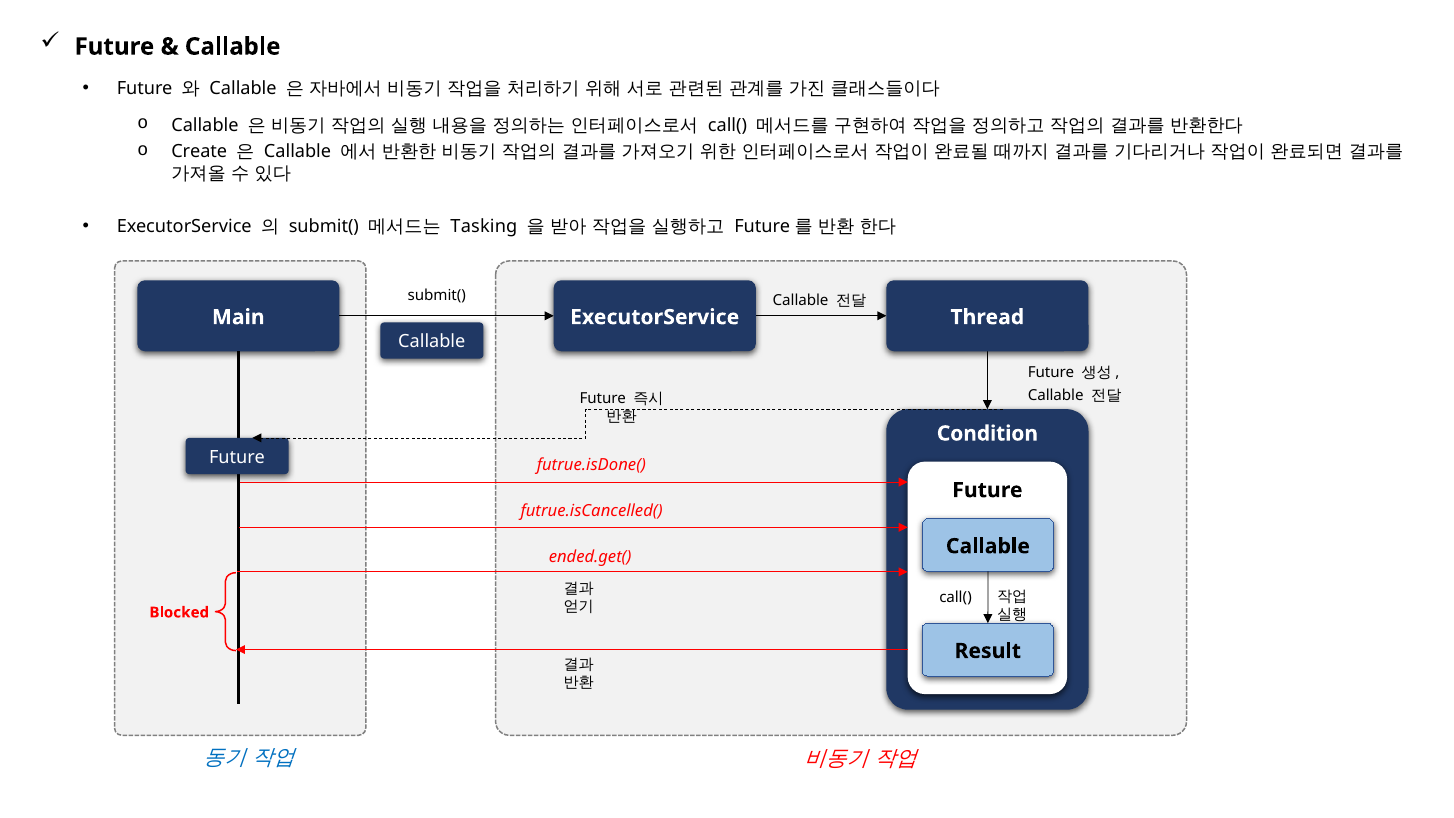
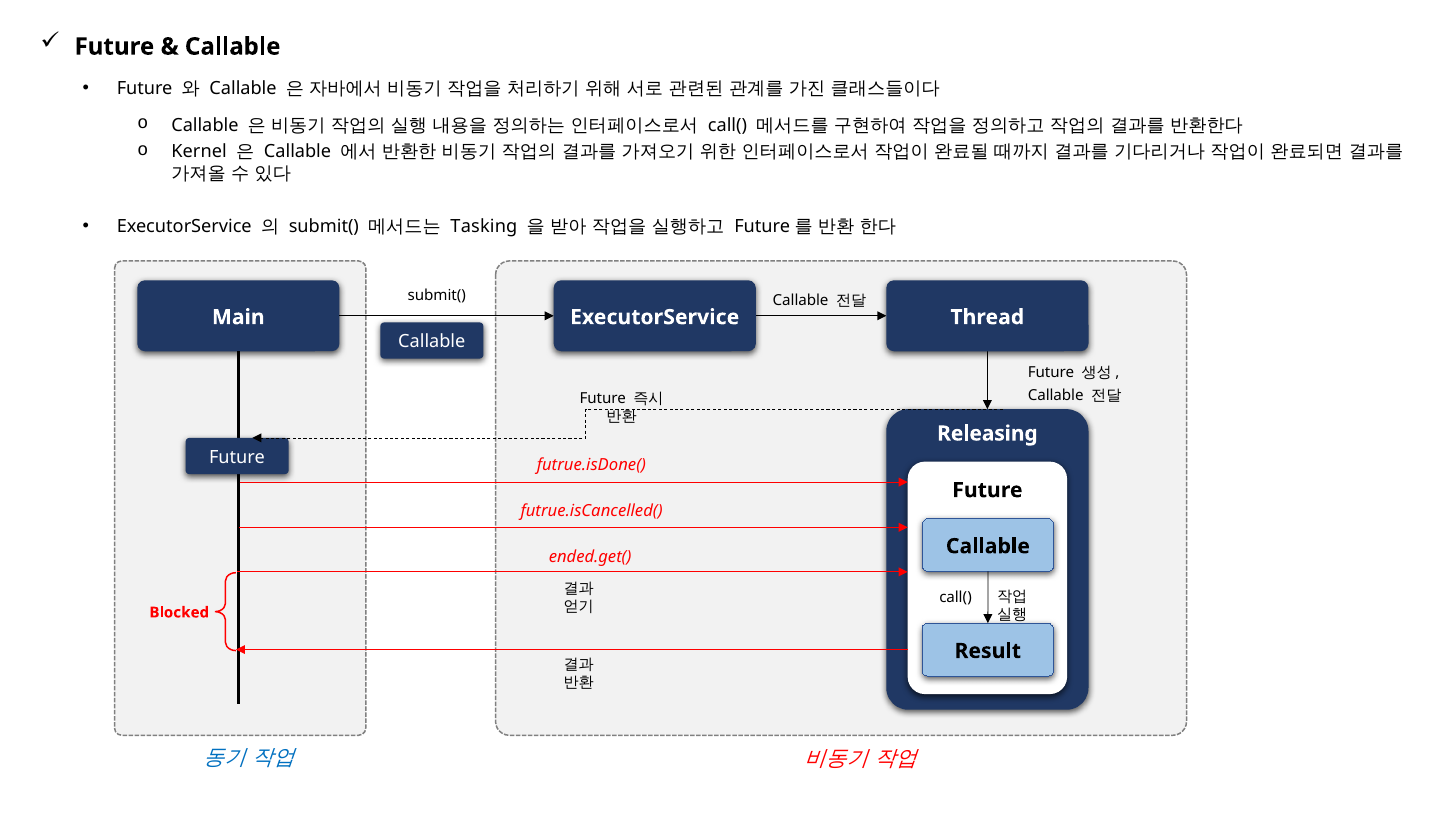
Create: Create -> Kernel (199, 152)
Condition: Condition -> Releasing (987, 433)
